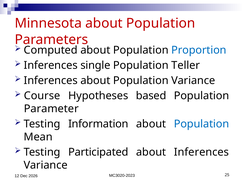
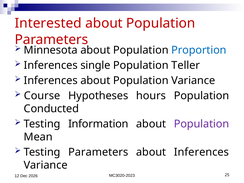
Minnesota: Minnesota -> Interested (48, 23)
Computed: Computed -> Minnesota (51, 50)
based: based -> hours (151, 96)
Parameter: Parameter -> Conducted (51, 109)
Population colour: blue -> purple (202, 124)
Testing Participated: Participated -> Parameters (98, 152)
